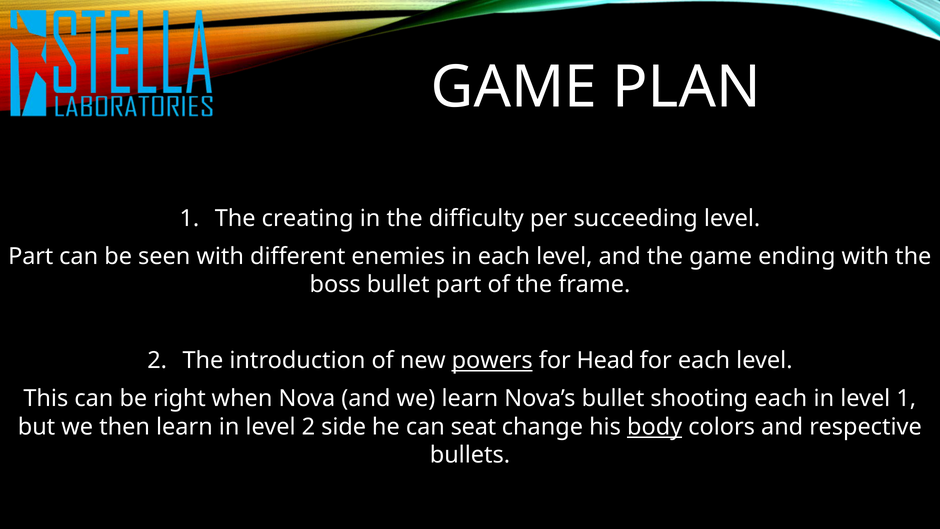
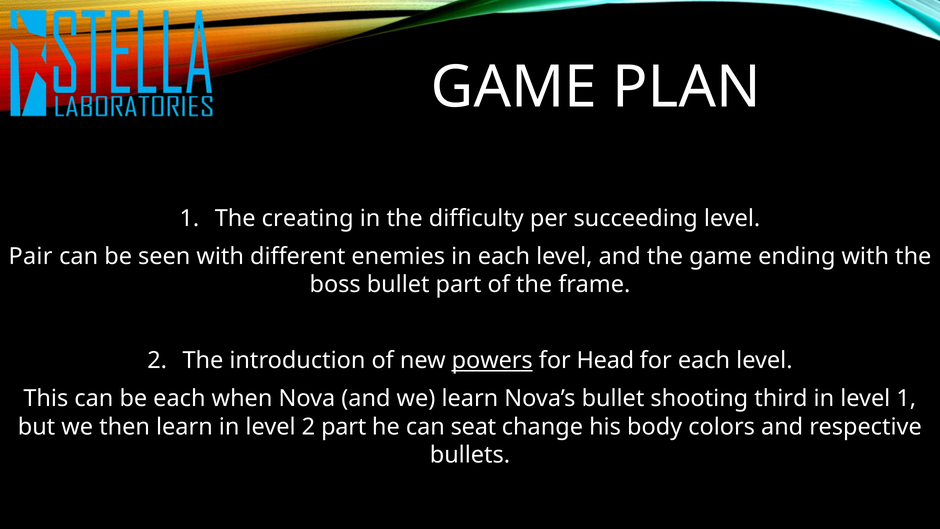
Part: Part -> Pair (31, 256)
be right: right -> each (179, 399)
shooting each: each -> third (781, 399)
2 side: side -> part (344, 427)
body underline: present -> none (655, 427)
